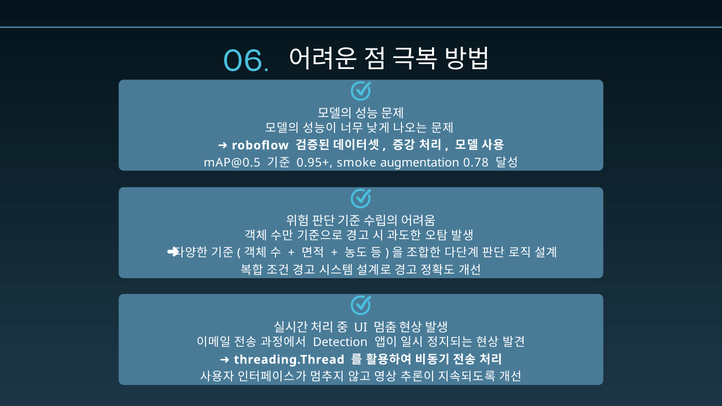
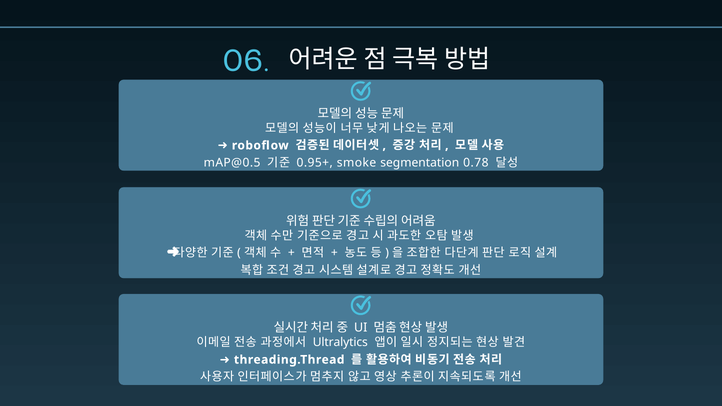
augmentation: augmentation -> segmentation (420, 163)
Detection: Detection -> Ultralytics (340, 343)
